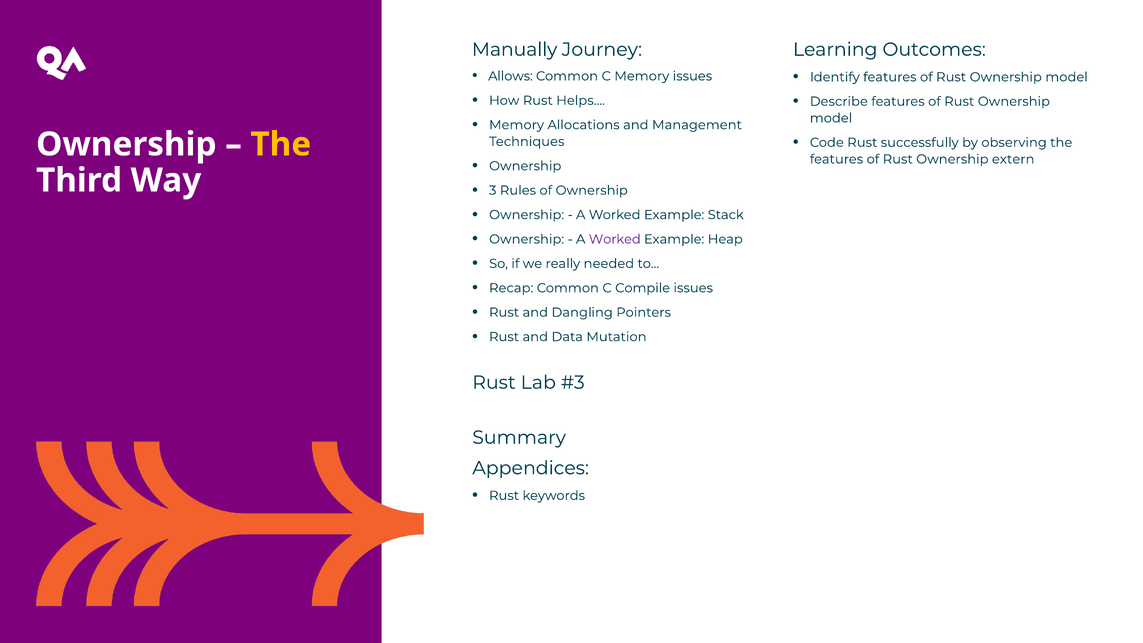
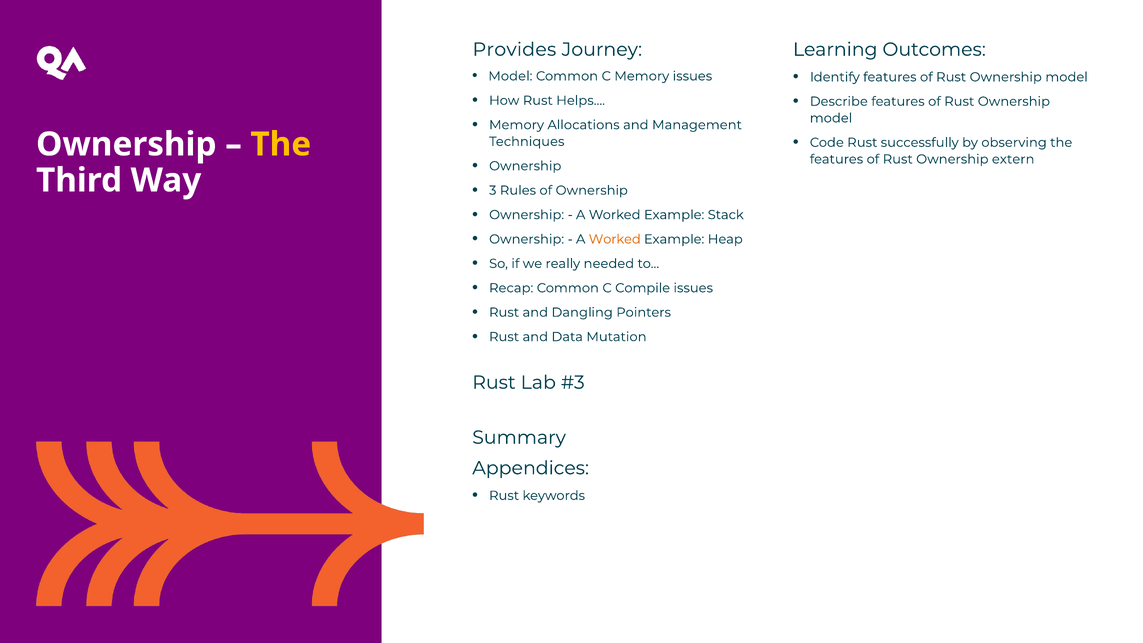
Manually: Manually -> Provides (514, 50)
Allows: Allows -> Model (510, 76)
Worked colour: purple -> orange (615, 239)
